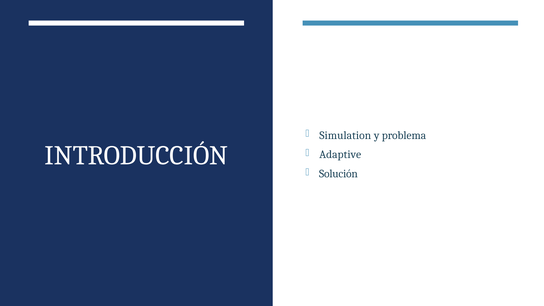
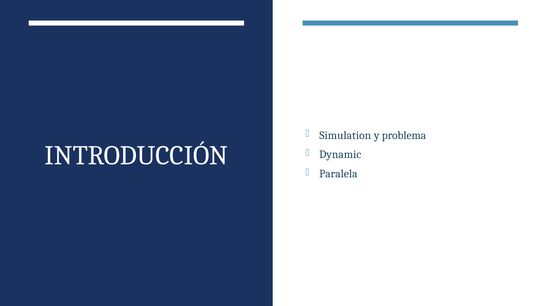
Adaptive: Adaptive -> Dynamic (340, 155)
Solución: Solución -> Paralela (338, 174)
